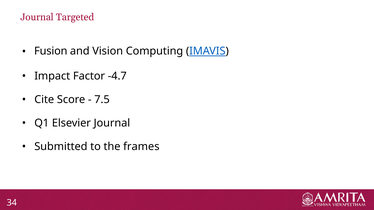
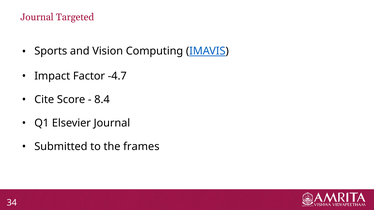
Fusion: Fusion -> Sports (51, 51)
7.5: 7.5 -> 8.4 (102, 100)
